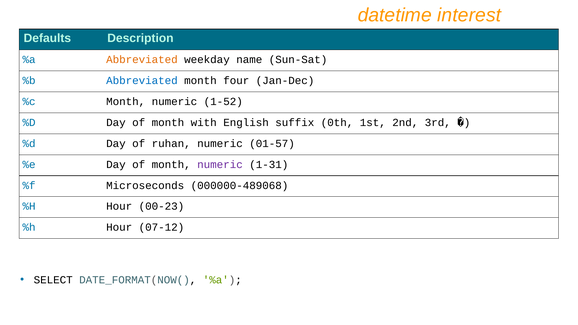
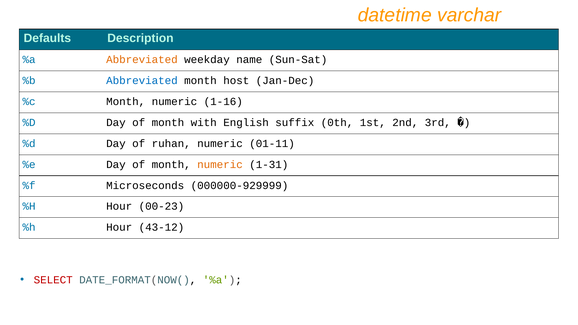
interest: interest -> varchar (469, 15)
four: four -> host (236, 81)
1-52: 1-52 -> 1-16 (223, 102)
01-57: 01-57 -> 01-11 (272, 144)
numeric colour: purple -> orange (220, 165)
000000-489068: 000000-489068 -> 000000-929999 (240, 186)
07-12: 07-12 -> 43-12 (161, 227)
SELECT colour: black -> red (53, 280)
